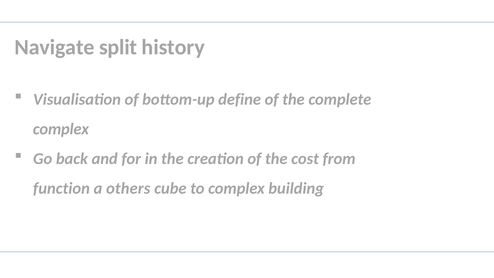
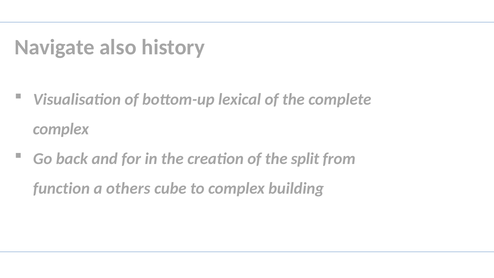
split: split -> also (118, 47)
define: define -> lexical (240, 99)
cost: cost -> split (305, 159)
